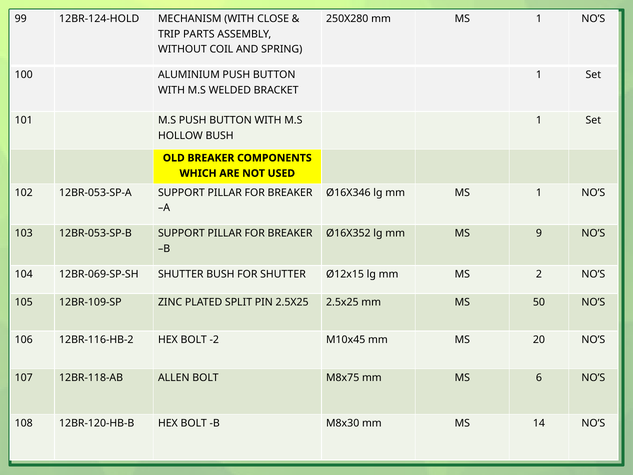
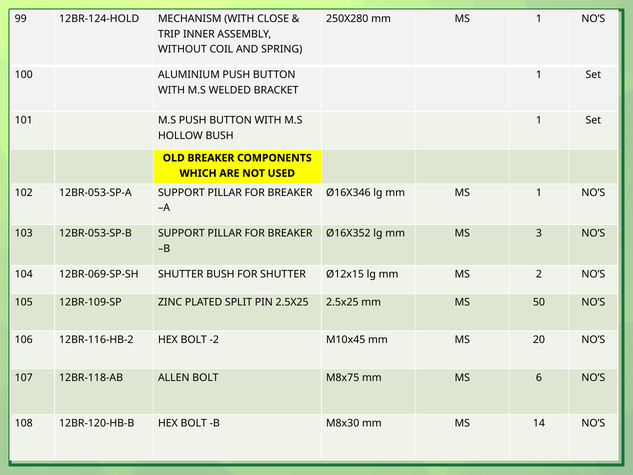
PARTS: PARTS -> INNER (199, 34)
9: 9 -> 3 (539, 233)
